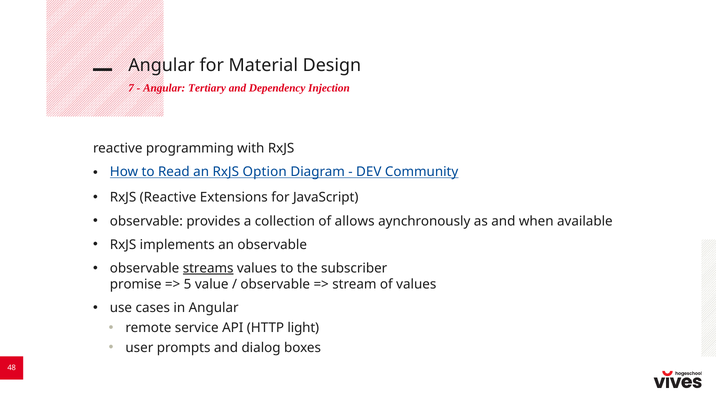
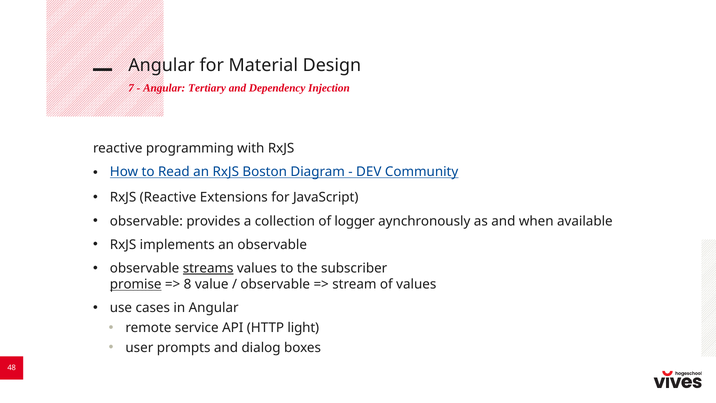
Option: Option -> Boston (265, 172)
allows: allows -> logger (355, 221)
promise underline: none -> present (136, 284)
5: 5 -> 8 (188, 284)
